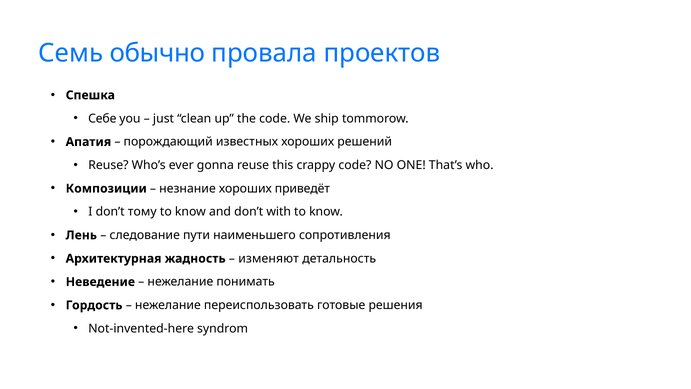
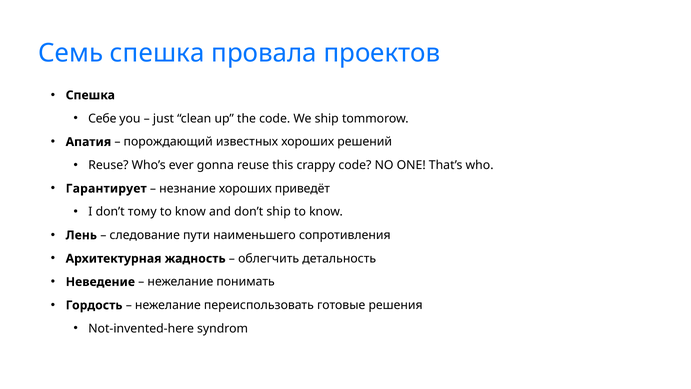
Семь обычно: обычно -> спешка (157, 53)
Композиции: Композиции -> Гарантирует (106, 188)
don’t with: with -> ship (279, 212)
изменяют: изменяют -> облегчить (269, 258)
